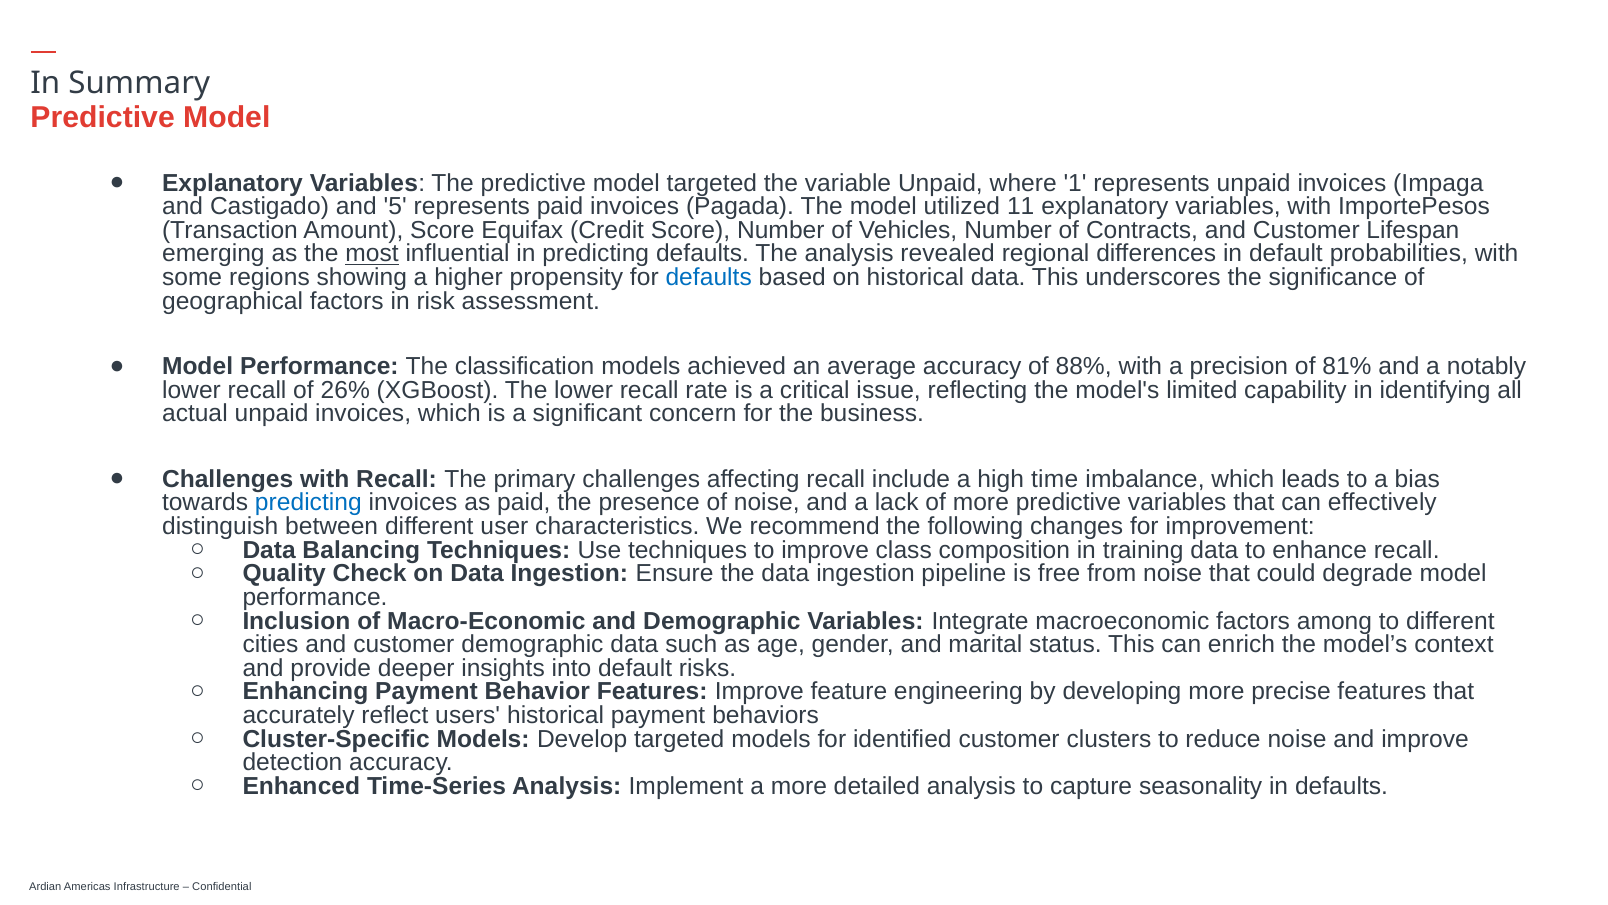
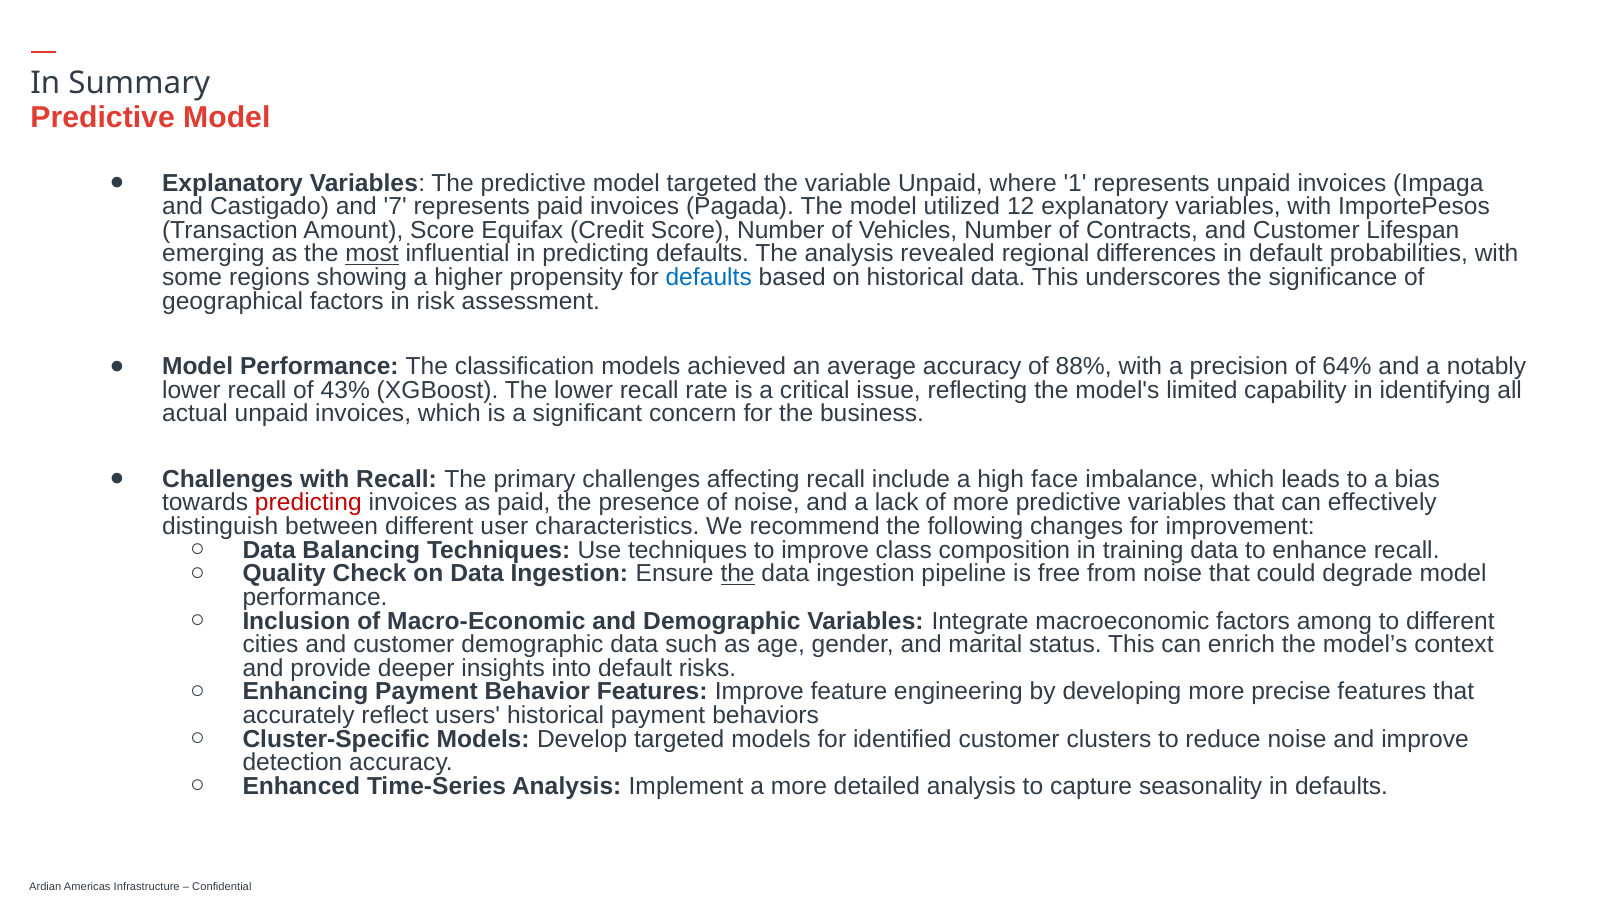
5: 5 -> 7 (395, 207)
11: 11 -> 12 (1021, 207)
81%: 81% -> 64% (1347, 366)
26%: 26% -> 43% (345, 390)
time: time -> face (1055, 479)
predicting colour: blue -> red (308, 503)
the underline: none -> present (738, 573)
